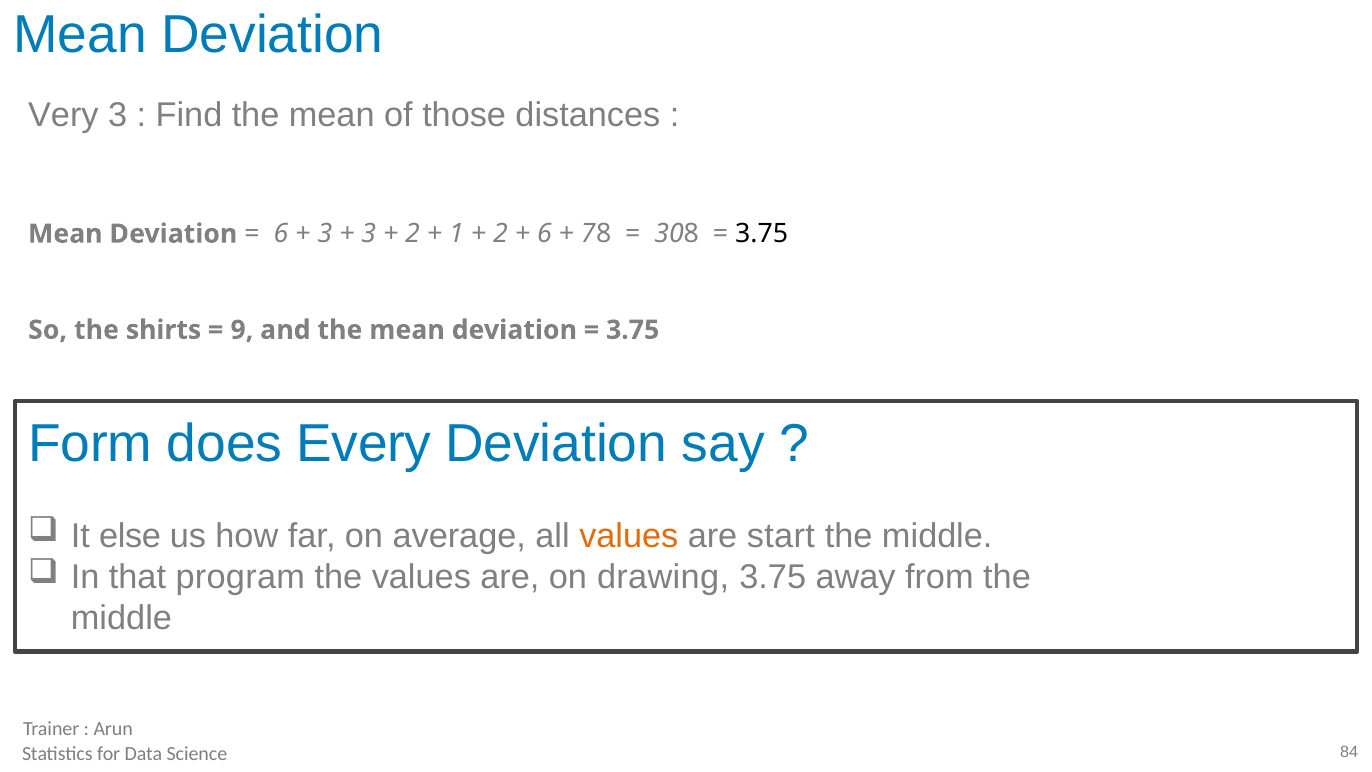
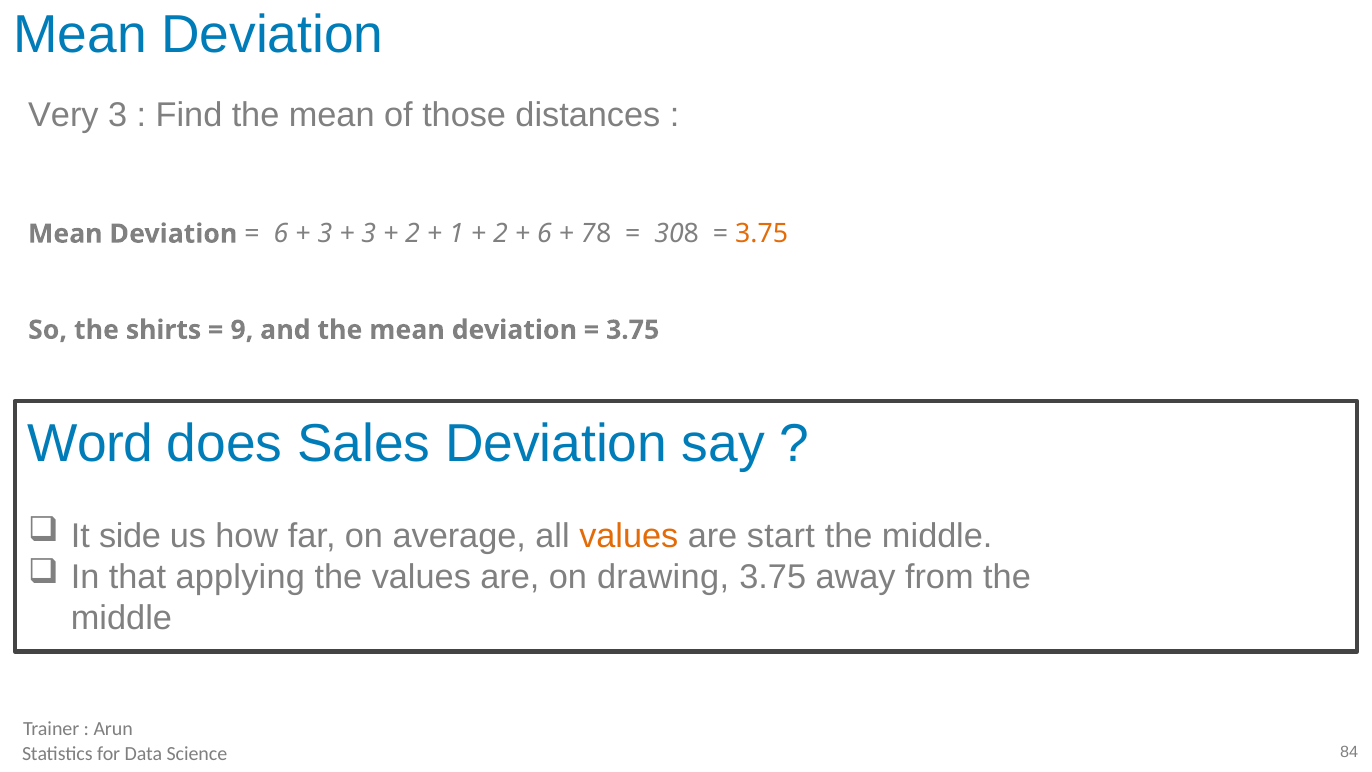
3.75 colour: black -> orange (762, 234)
Form: Form -> Word (90, 444)
Every: Every -> Sales (364, 444)
else: else -> side (130, 536)
program: program -> applying (240, 577)
